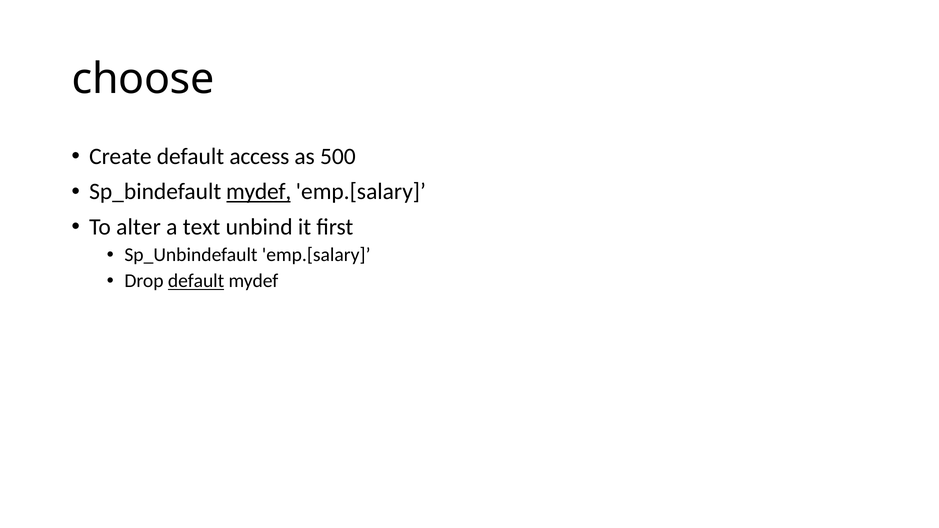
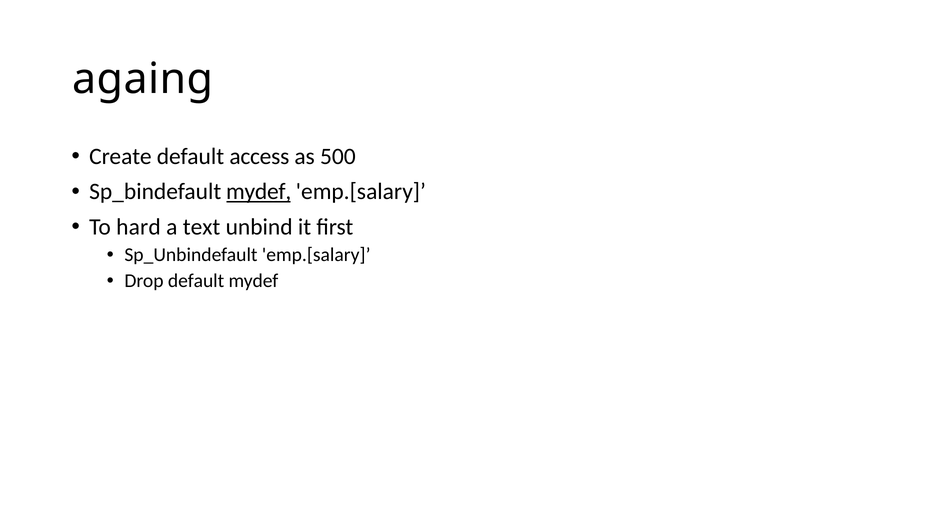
choose: choose -> againg (143, 79)
alter: alter -> hard (138, 227)
default underline: present -> none (196, 281)
